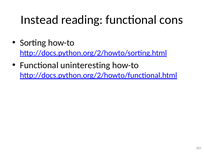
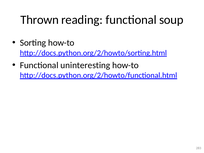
Instead: Instead -> Thrown (40, 20)
cons: cons -> soup (171, 20)
